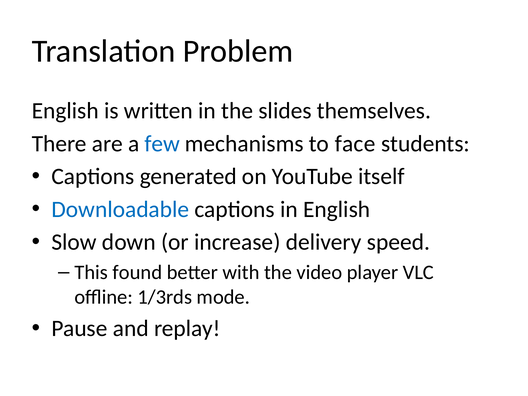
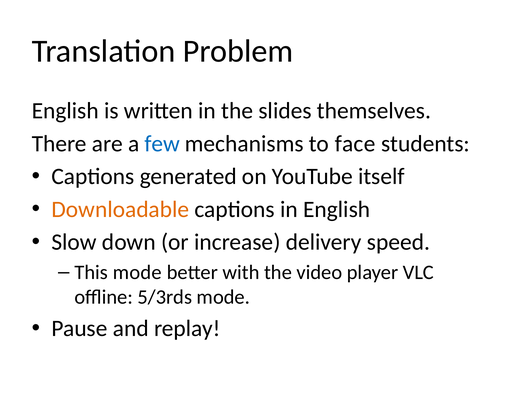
Downloadable colour: blue -> orange (120, 209)
This found: found -> mode (137, 273)
1/3rds: 1/3rds -> 5/3rds (165, 297)
